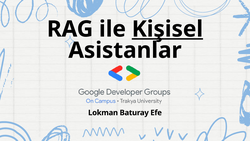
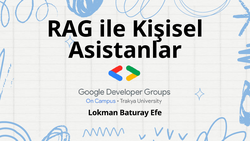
Kişisel underline: present -> none (167, 29)
